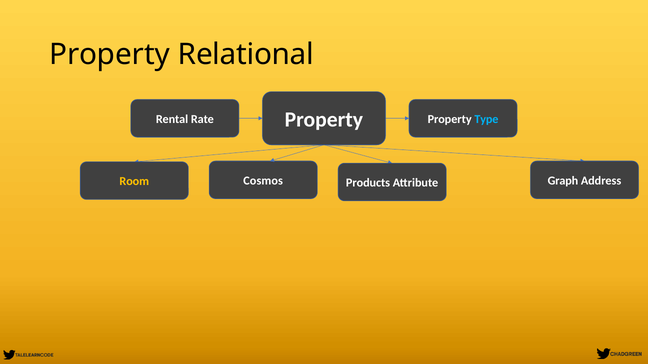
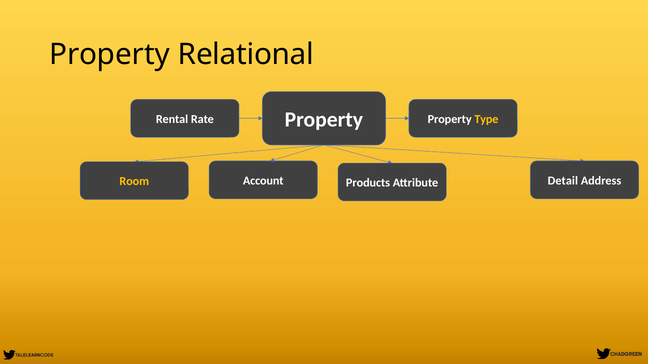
Type colour: light blue -> yellow (486, 119)
Cosmos: Cosmos -> Account (263, 181)
Graph: Graph -> Detail (563, 181)
